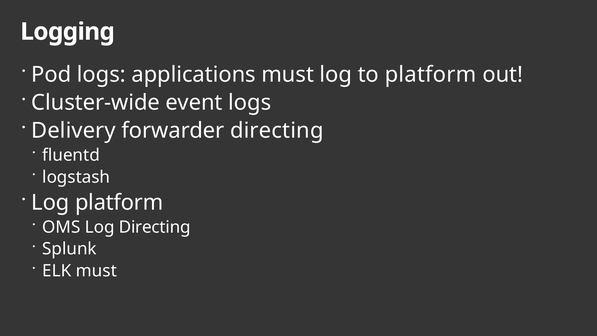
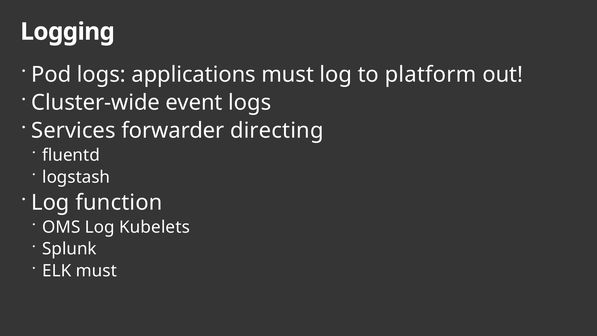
Delivery: Delivery -> Services (73, 131)
Log platform: platform -> function (119, 202)
Log Directing: Directing -> Kubelets (155, 227)
